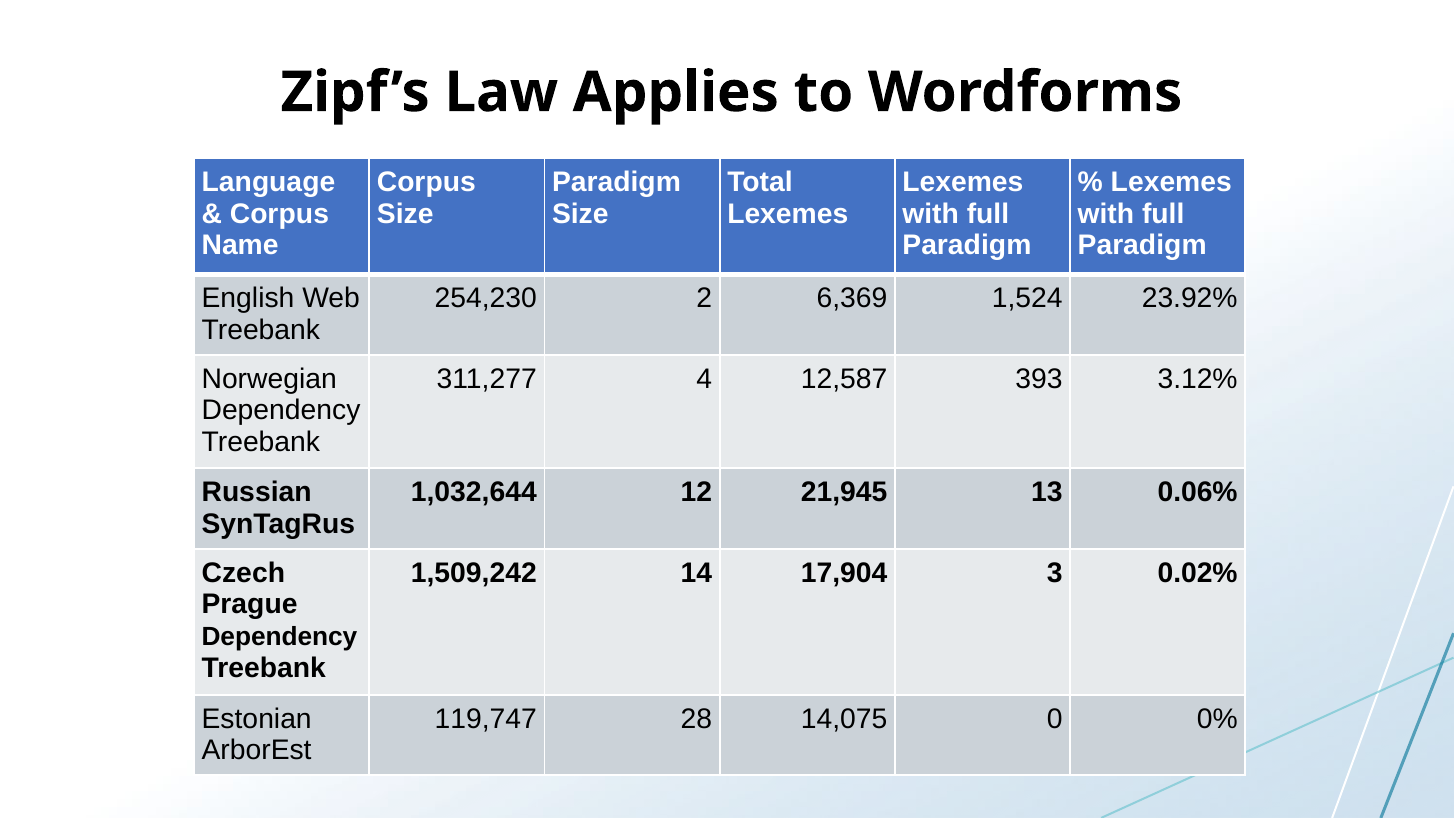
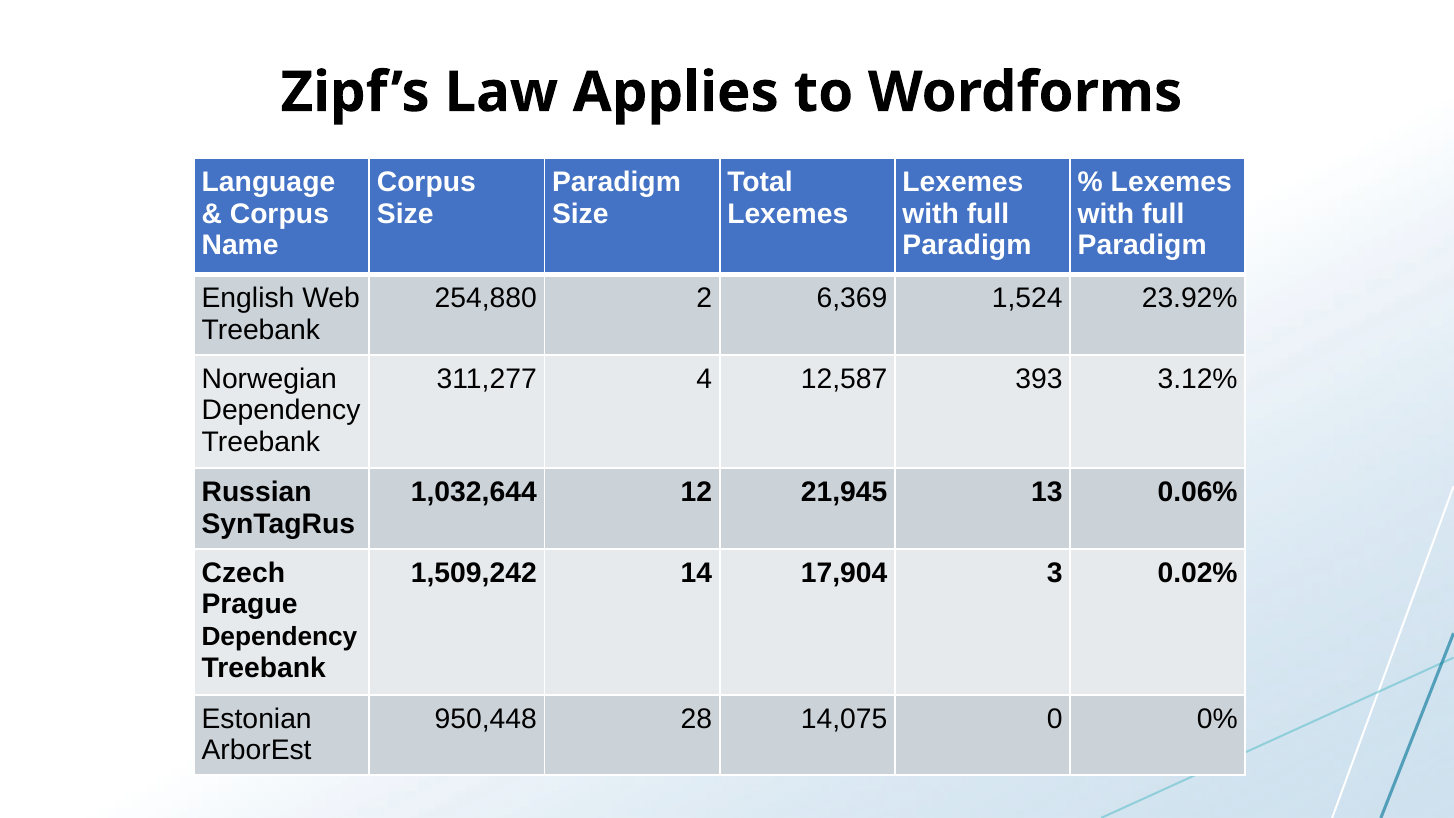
254,230: 254,230 -> 254,880 (486, 298)
119,747: 119,747 -> 950,448 (486, 719)
